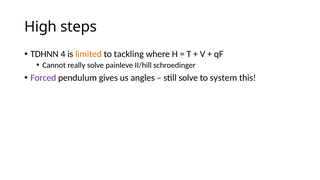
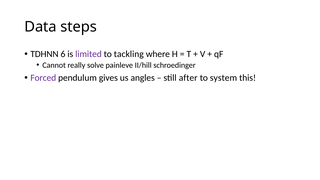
High: High -> Data (41, 27)
4: 4 -> 6 (63, 54)
limited colour: orange -> purple (89, 54)
still solve: solve -> after (188, 78)
